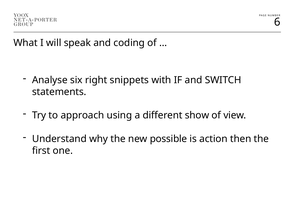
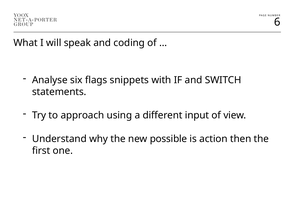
right: right -> flags (96, 80)
show: show -> input (197, 115)
